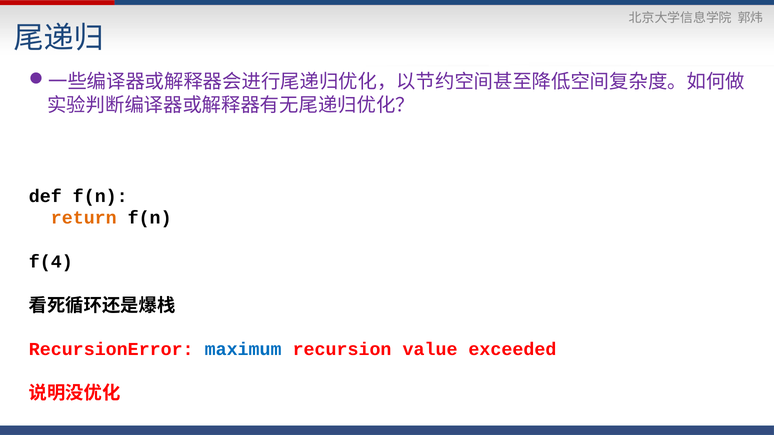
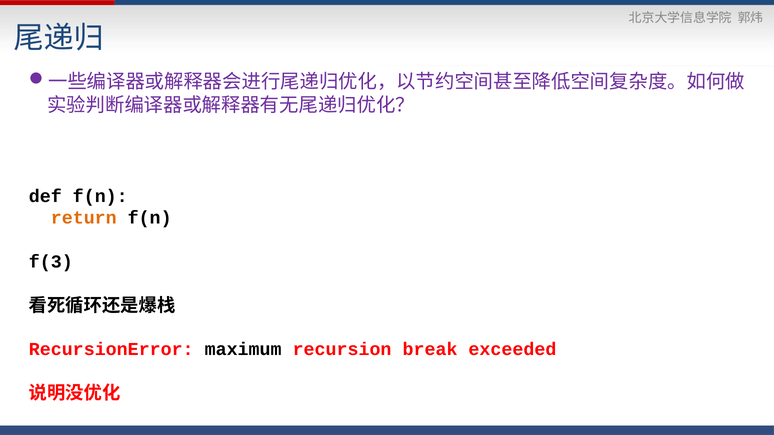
f(4: f(4 -> f(3 (51, 262)
maximum colour: blue -> black (243, 350)
value: value -> break (430, 350)
